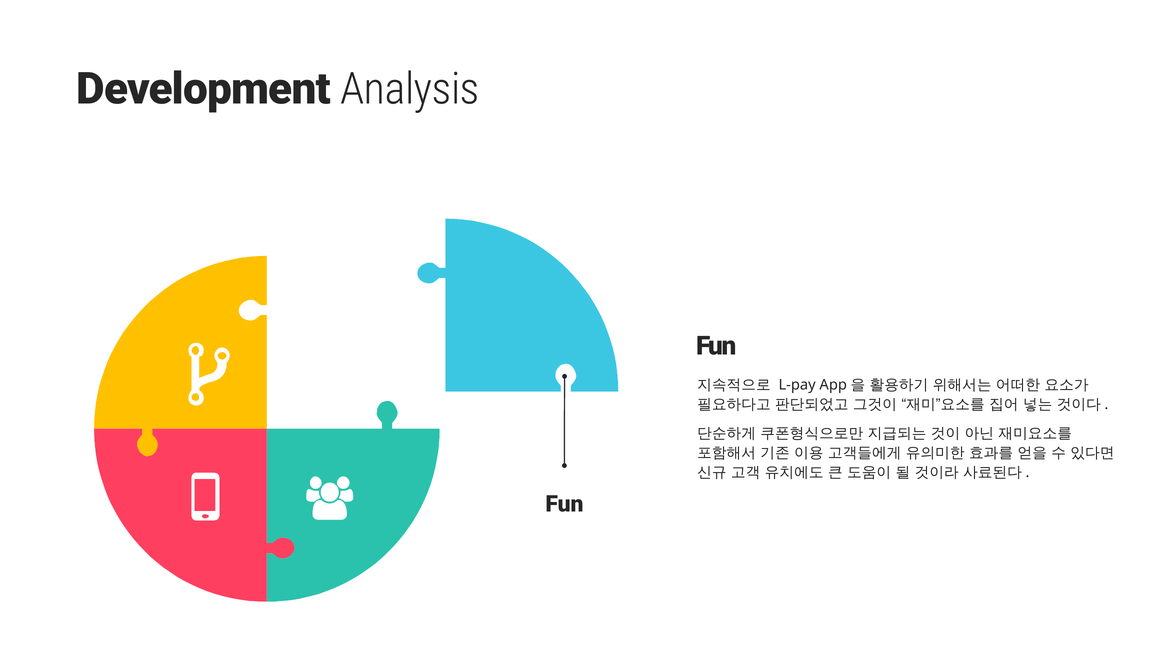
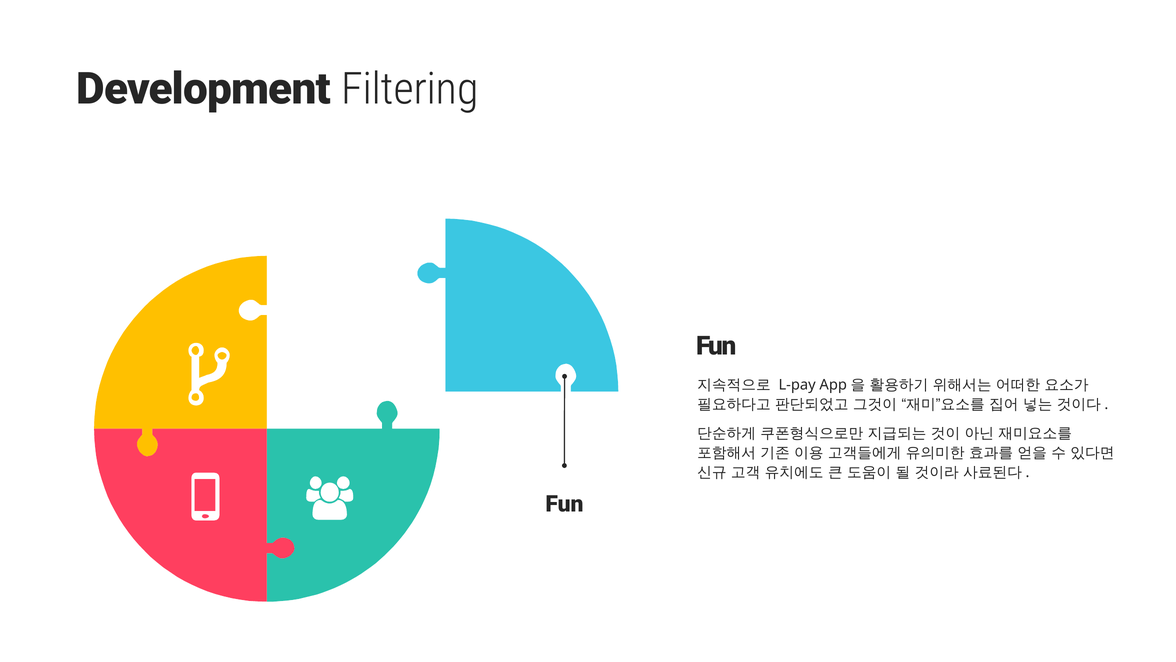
Analysis: Analysis -> Filtering (410, 89)
